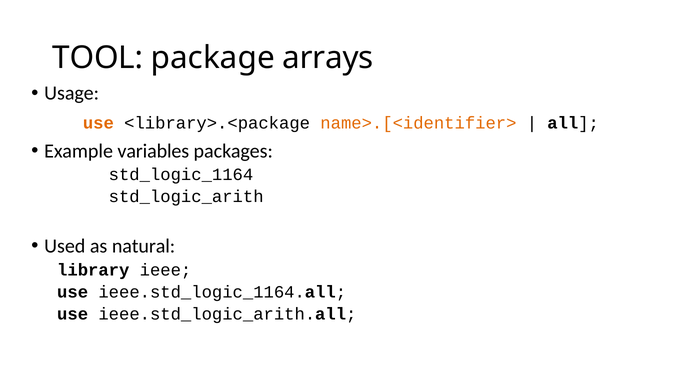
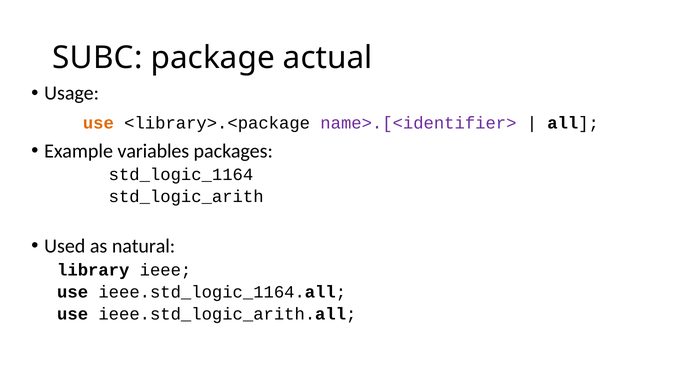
TOOL: TOOL -> SUBC (97, 58)
arrays: arrays -> actual (328, 58)
name>.[<identifier> colour: orange -> purple (418, 123)
